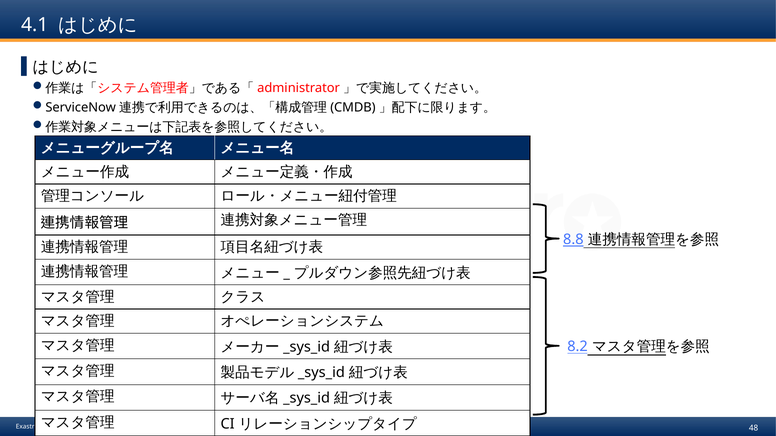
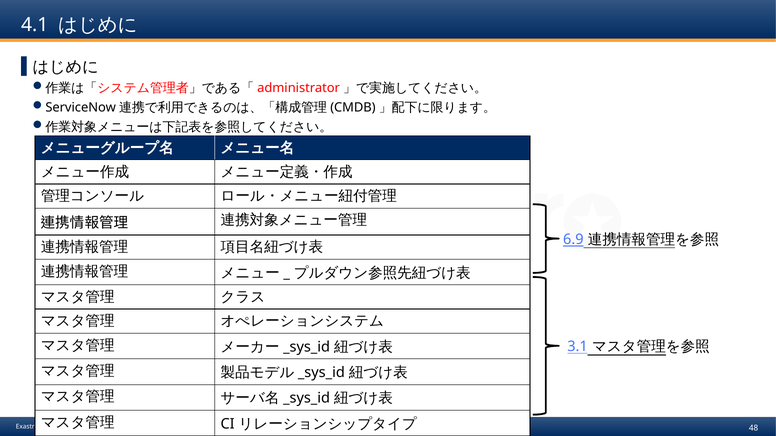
8.8: 8.8 -> 6.9 (573, 240)
8.2: 8.2 -> 3.1 (578, 347)
